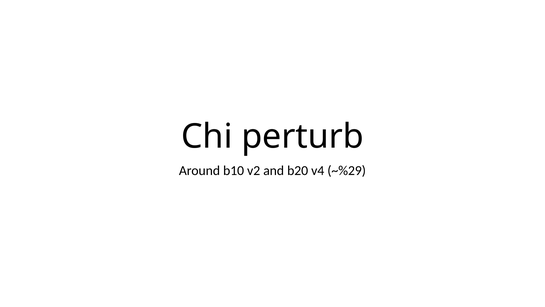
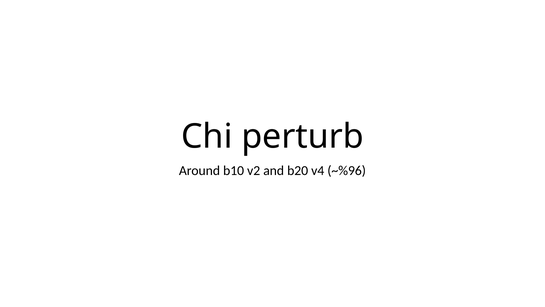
~%29: ~%29 -> ~%96 (347, 170)
